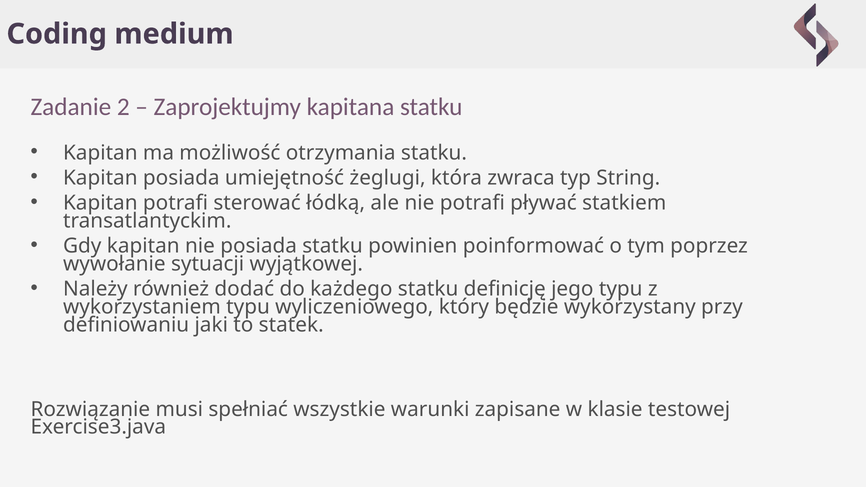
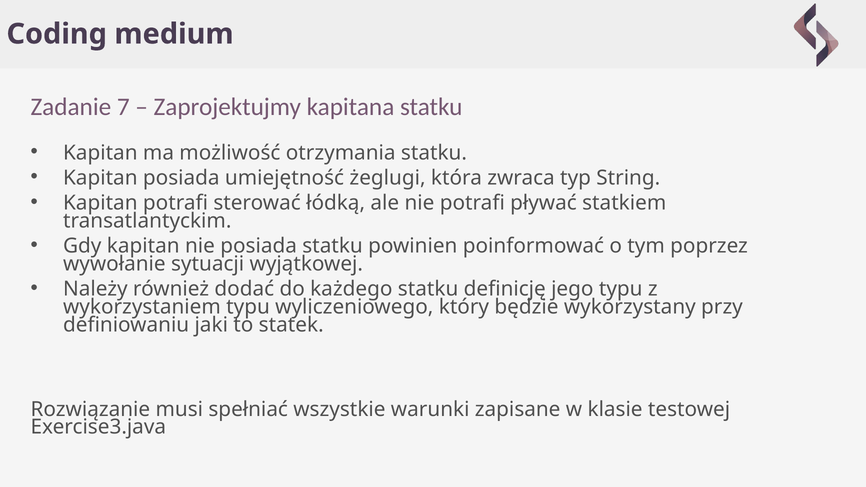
2: 2 -> 7 (123, 107)
